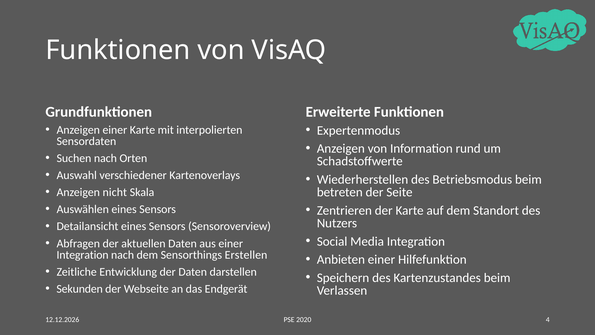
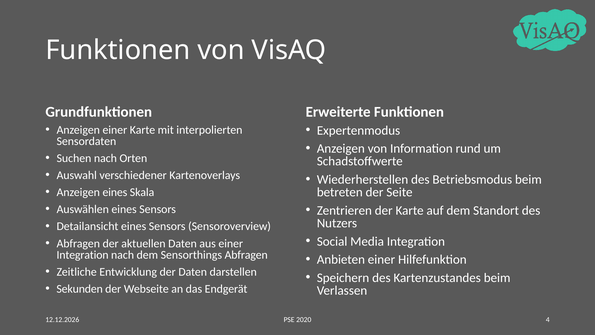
Anzeigen nicht: nicht -> eines (115, 192)
Sensorthings Erstellen: Erstellen -> Abfragen (246, 255)
